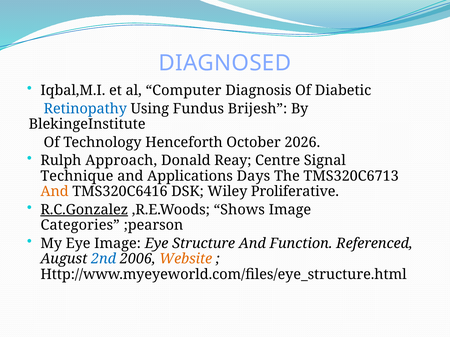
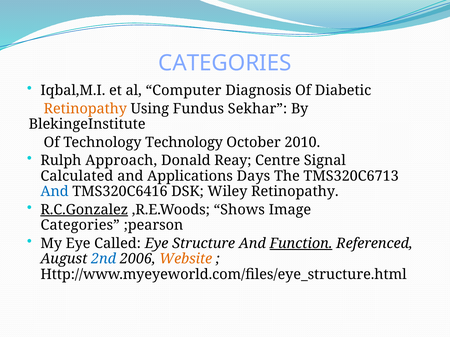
DIAGNOSED: DIAGNOSED -> CATEGORIES (225, 63)
Retinopathy colour: blue -> orange (85, 109)
Brijesh: Brijesh -> Sekhar (257, 109)
Technology Henceforth: Henceforth -> Technology (184, 143)
2026: 2026 -> 2010 (302, 143)
Technique: Technique -> Calculated (77, 176)
And colour: orange -> blue (55, 192)
Wiley Proliferative: Proliferative -> Retinopathy (295, 192)
Eye Image: Image -> Called (118, 244)
Function underline: none -> present (301, 244)
